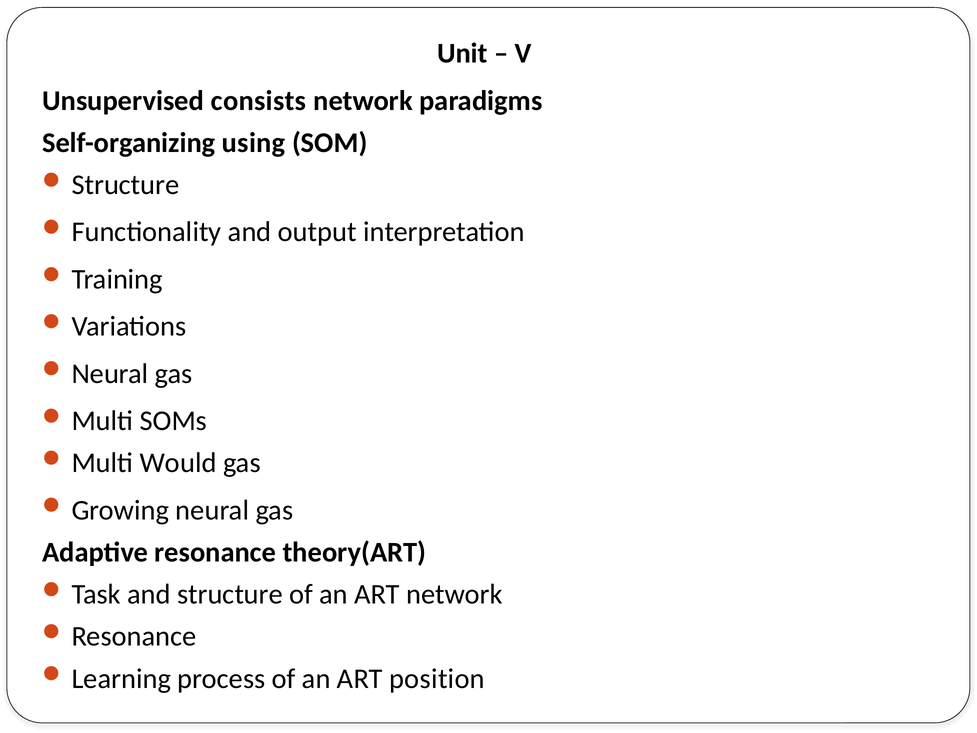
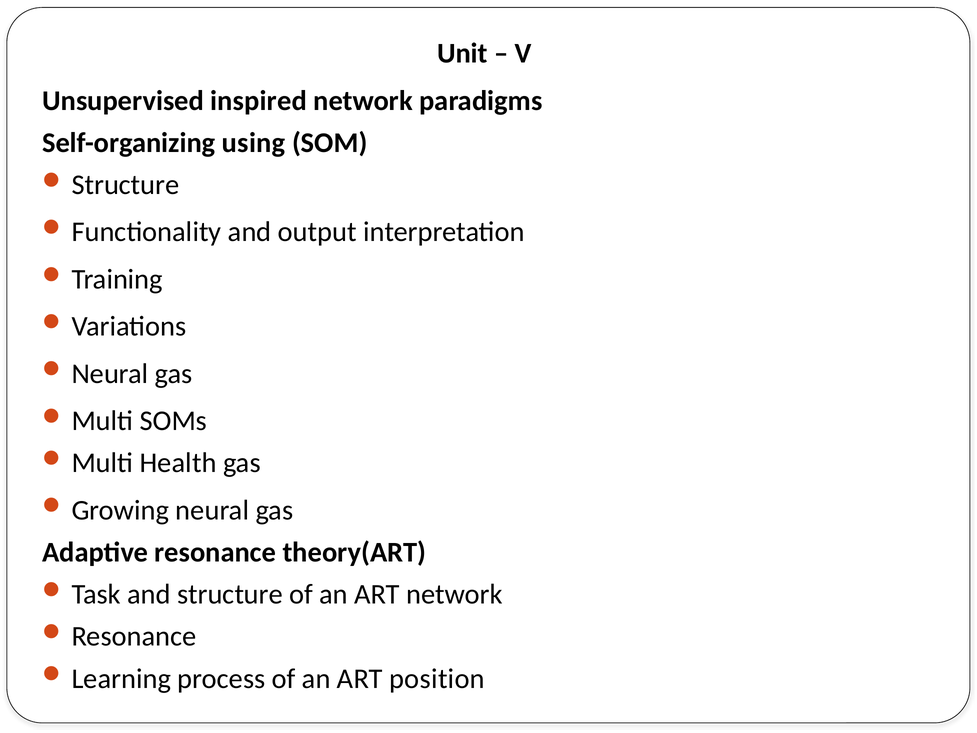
consists: consists -> inspired (259, 101)
Would: Would -> Health (178, 463)
